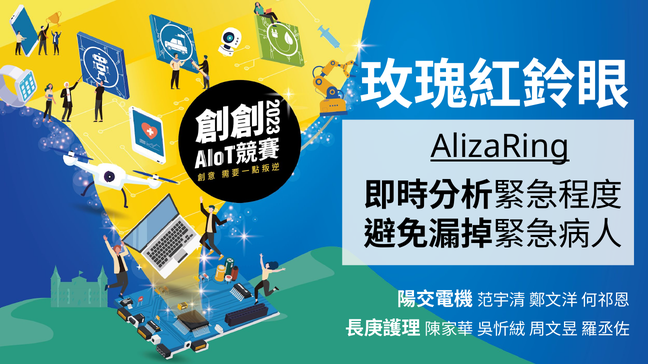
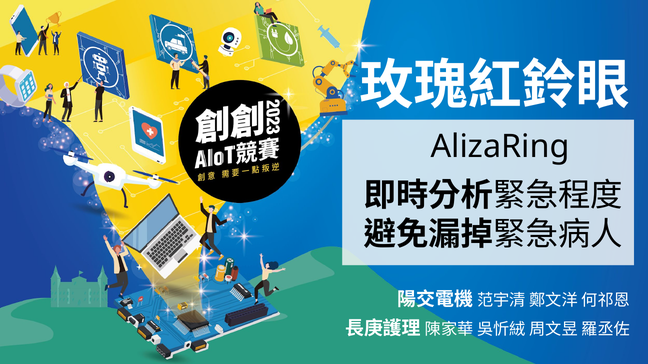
AlizaRing underline: present -> none (500, 147)
